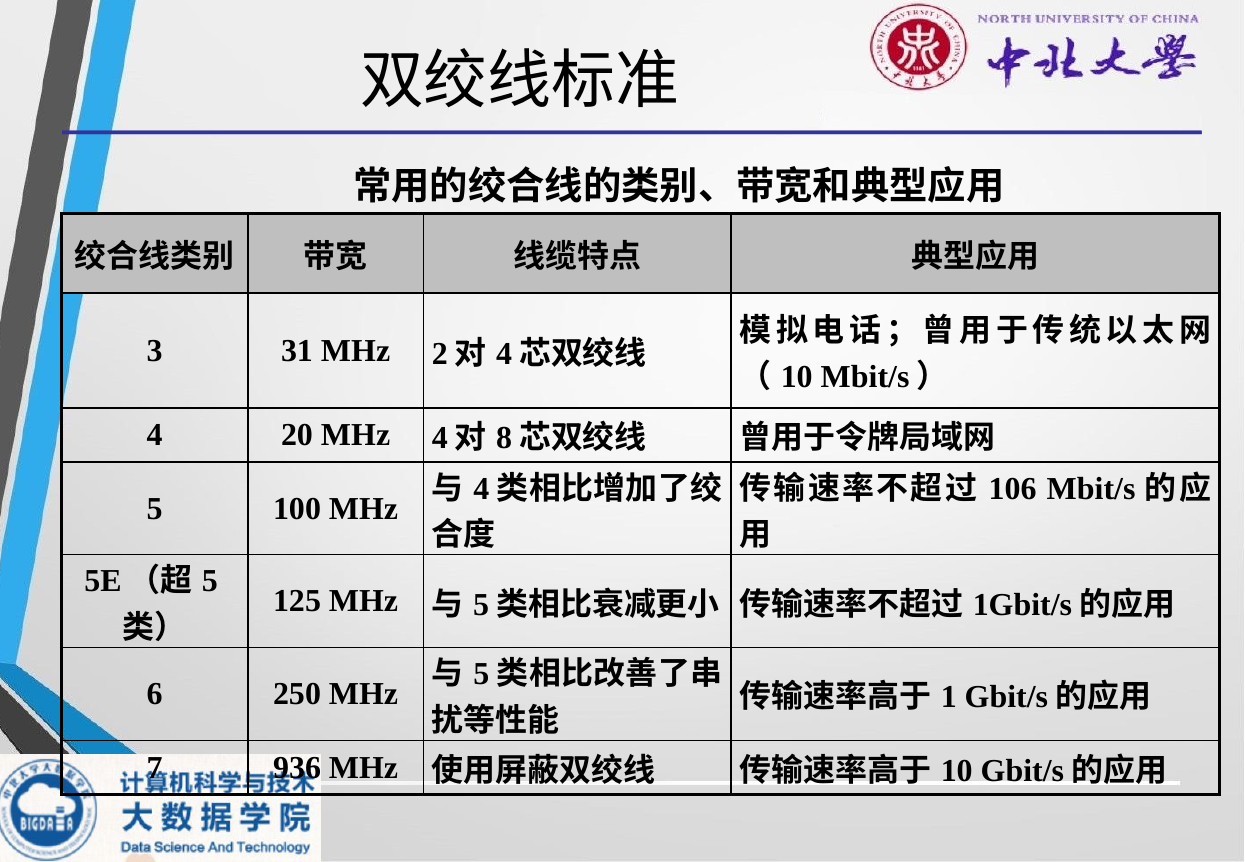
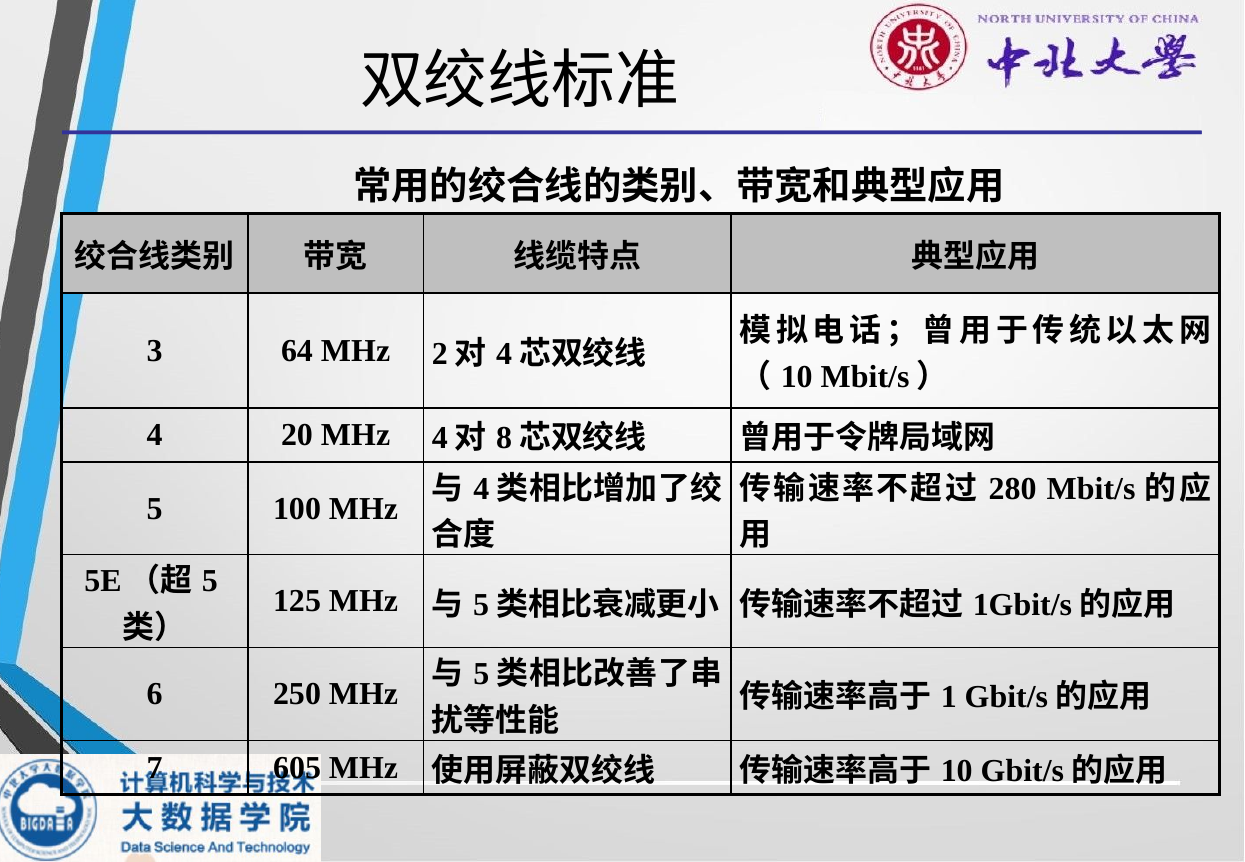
31: 31 -> 64 (297, 351)
106: 106 -> 280 (1013, 489)
936: 936 -> 605 (297, 768)
